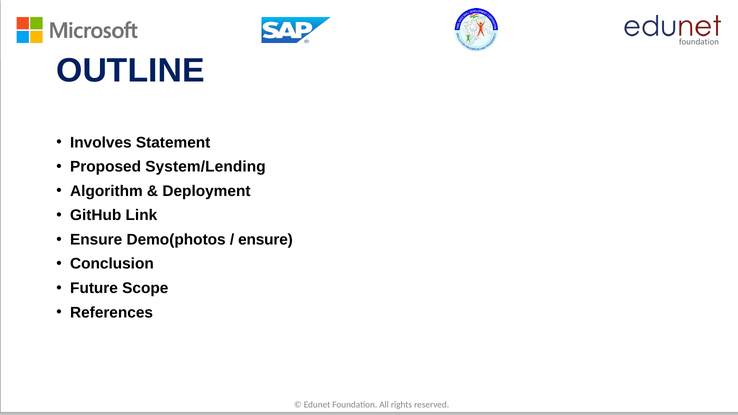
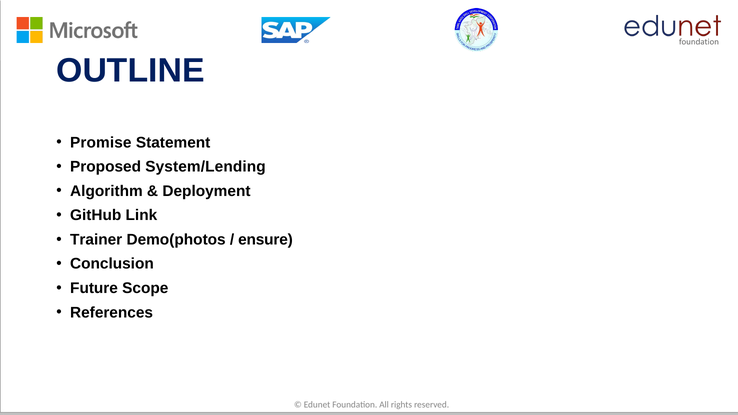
Involves: Involves -> Promise (101, 143)
Ensure: Ensure -> Trainer (96, 240)
